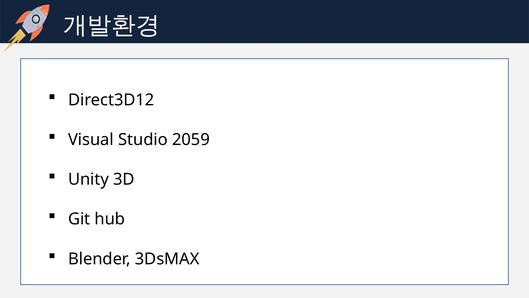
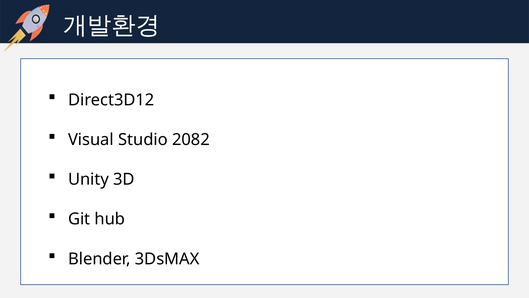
2059: 2059 -> 2082 (191, 140)
